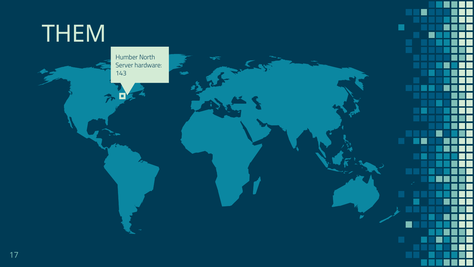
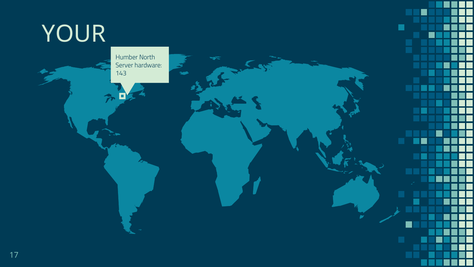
THEM: THEM -> YOUR (74, 34)
